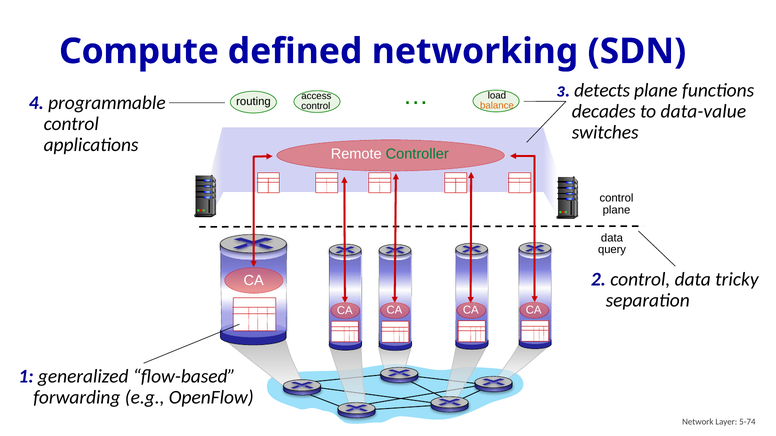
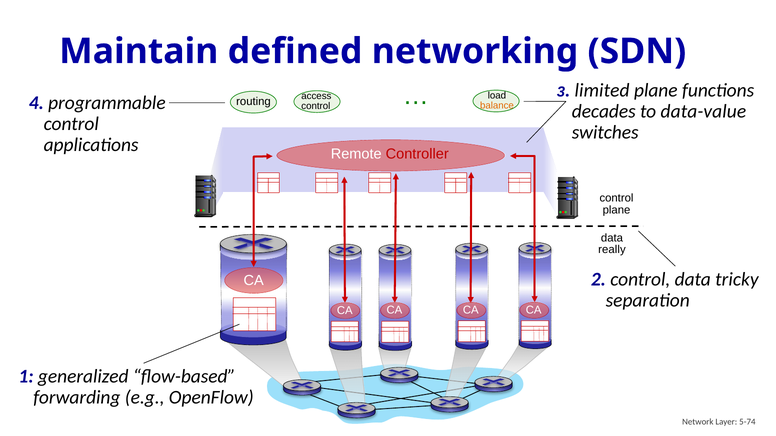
Compute: Compute -> Maintain (139, 51)
detects: detects -> limited (602, 90)
Controller colour: green -> red (417, 154)
query: query -> really (612, 250)
